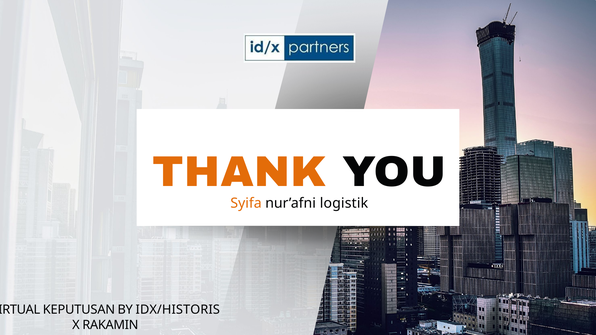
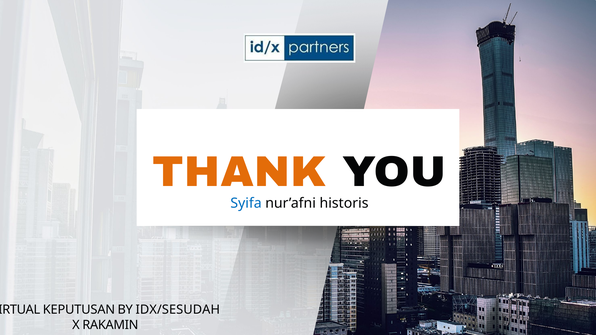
Syifa colour: orange -> blue (246, 203)
logistik: logistik -> historis (344, 203)
IDX/HISTORIS: IDX/HISTORIS -> IDX/SESUDAH (178, 310)
